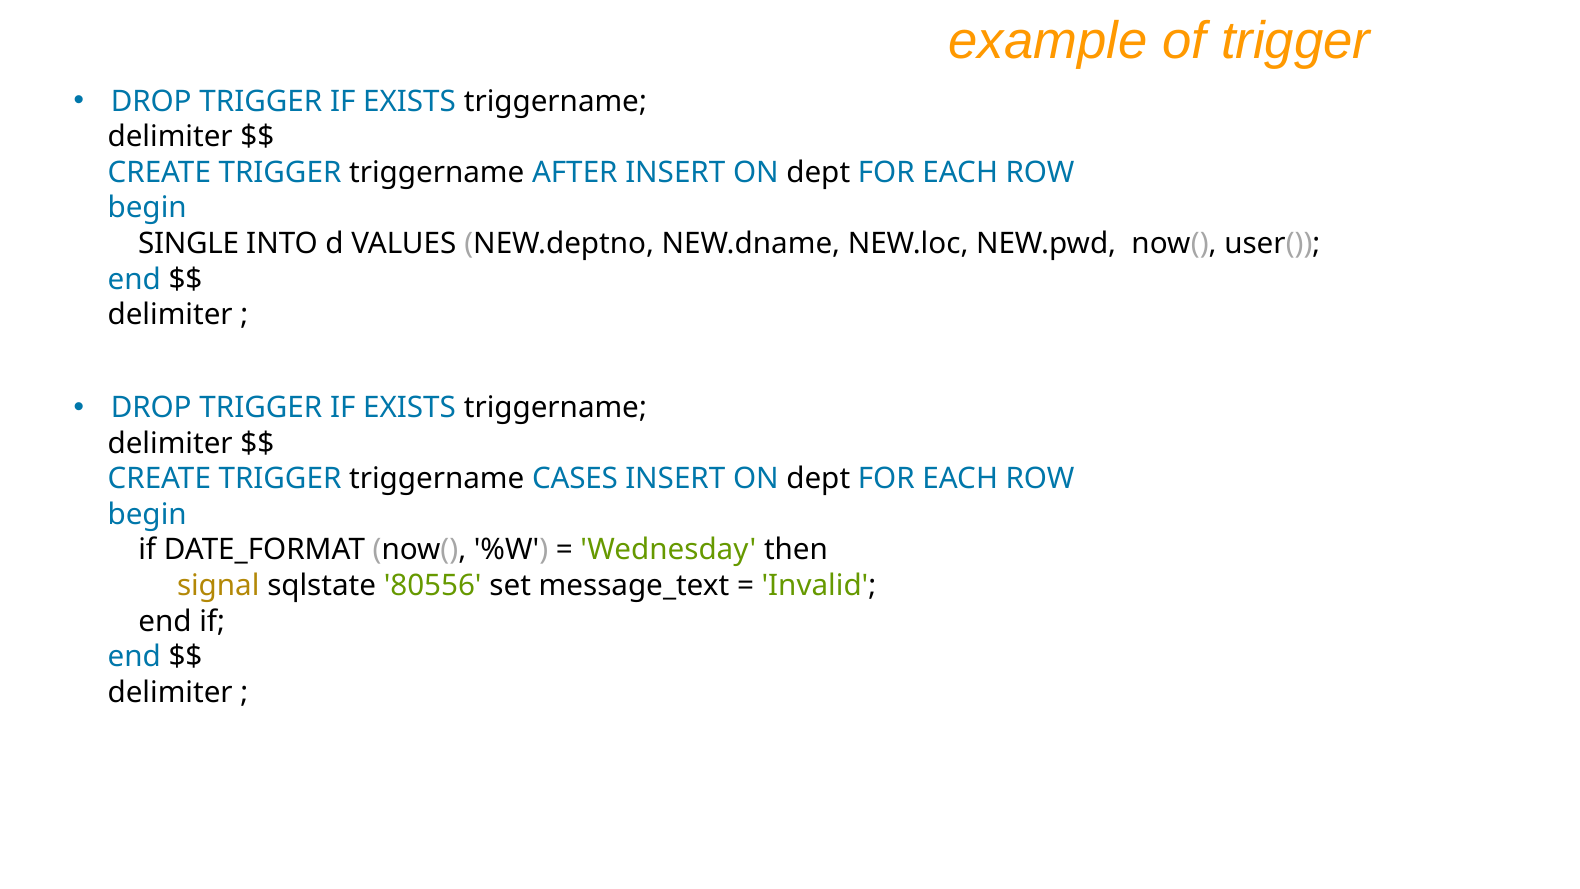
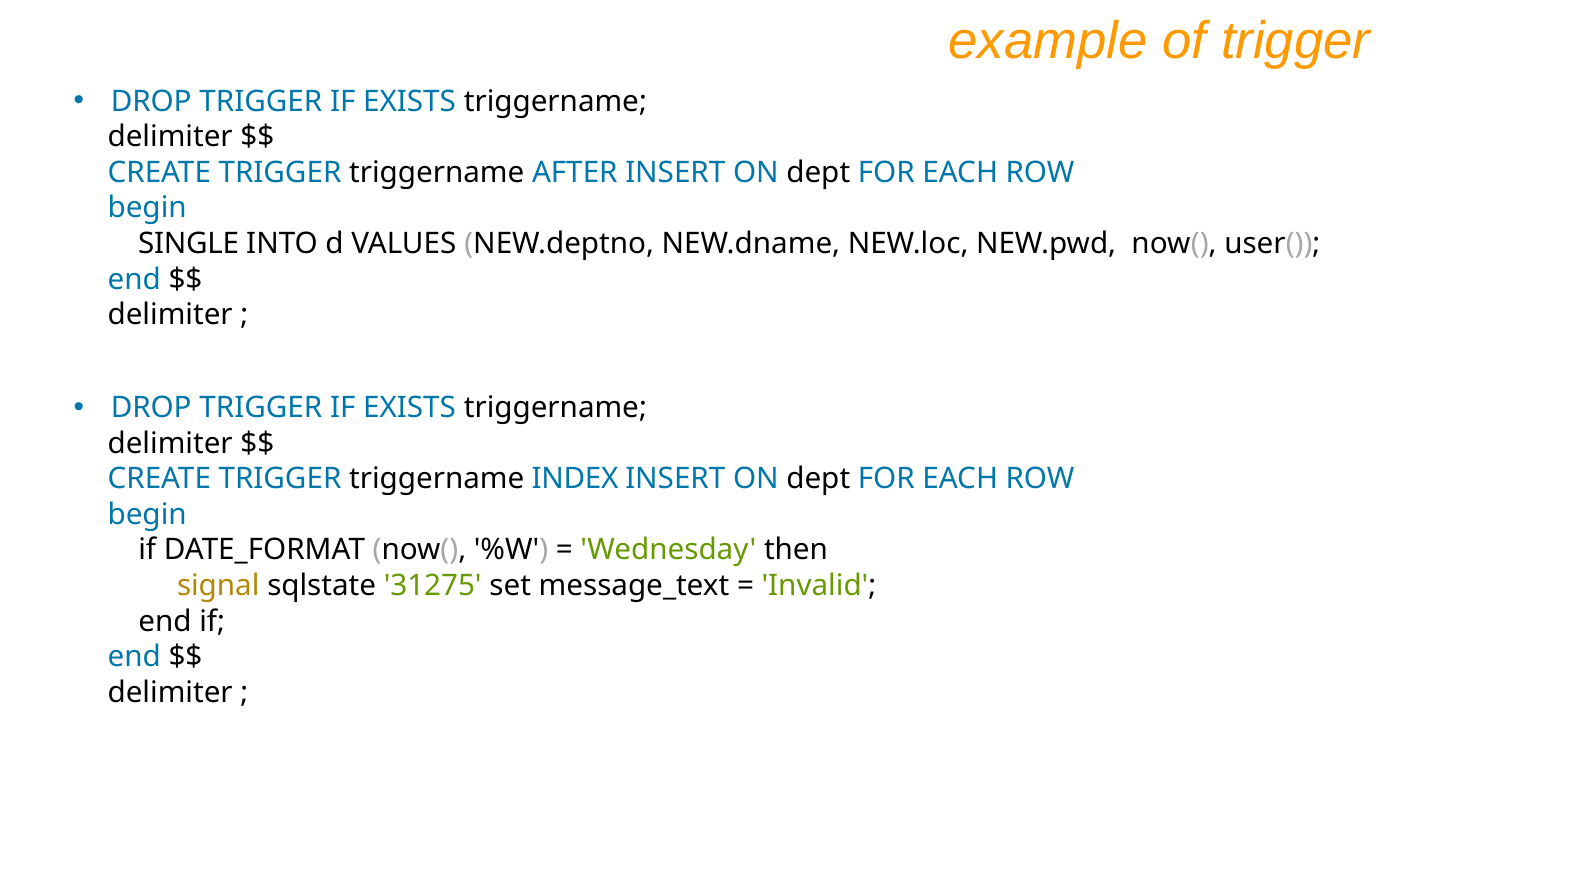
CASES: CASES -> INDEX (575, 479)
80556: 80556 -> 31275 (433, 586)
